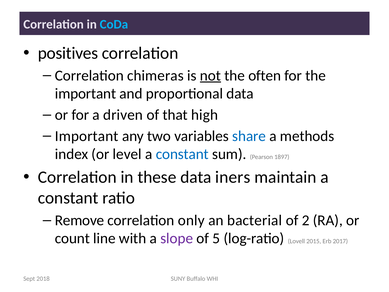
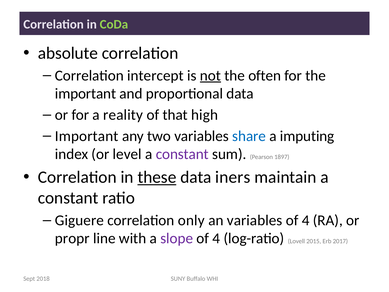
CoDa colour: light blue -> light green (114, 24)
positives: positives -> absolute (68, 53)
chimeras: chimeras -> intercept (155, 75)
driven: driven -> reality (123, 115)
methods: methods -> imputing (307, 136)
constant colour: blue -> purple (182, 154)
these underline: none -> present (157, 177)
Remove: Remove -> Giguere (79, 220)
an bacterial: bacterial -> variables (255, 220)
2: 2 -> 4 (306, 220)
count: count -> propr (72, 238)
5: 5 -> 4 (216, 238)
